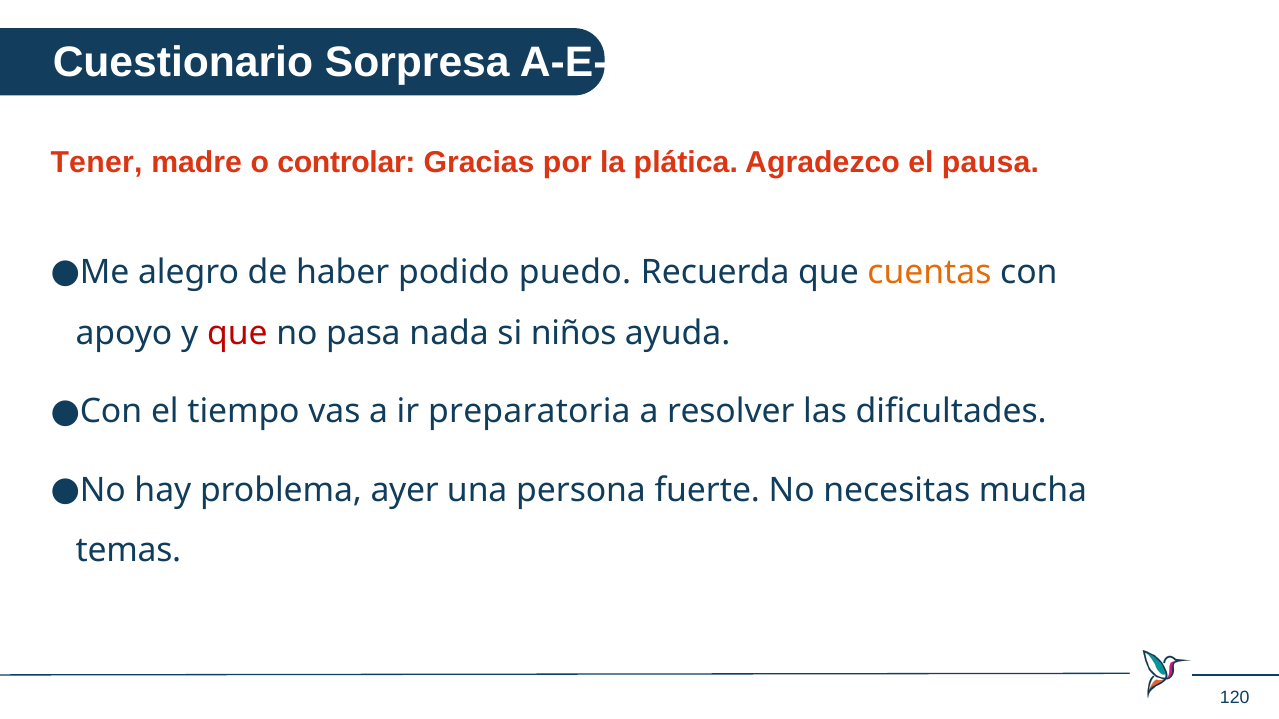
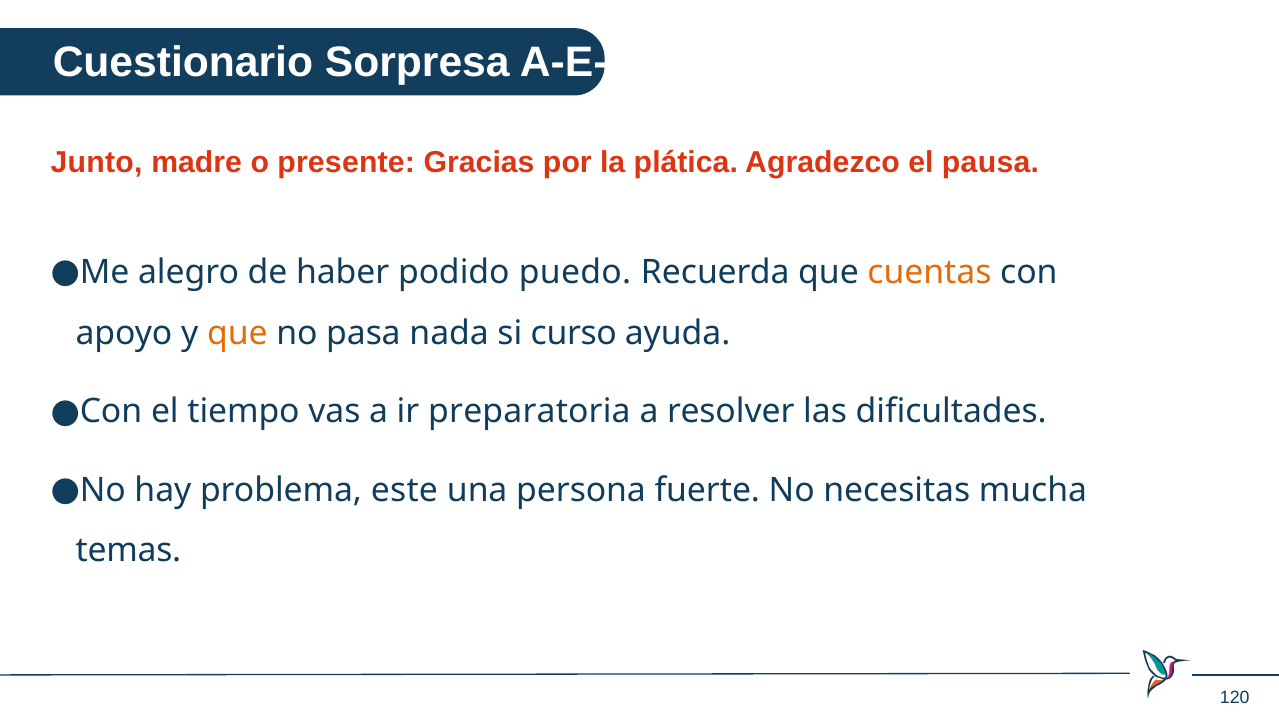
Tener: Tener -> Junto (97, 163)
controlar: controlar -> presente (346, 163)
que colour: red -> orange (237, 333)
niños: niños -> curso (574, 333)
ayer: ayer -> este (404, 490)
